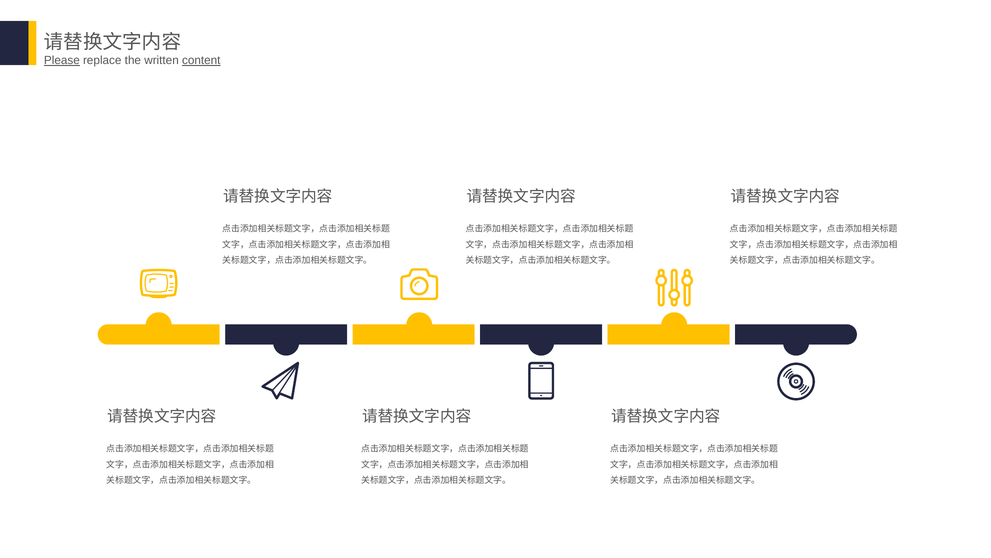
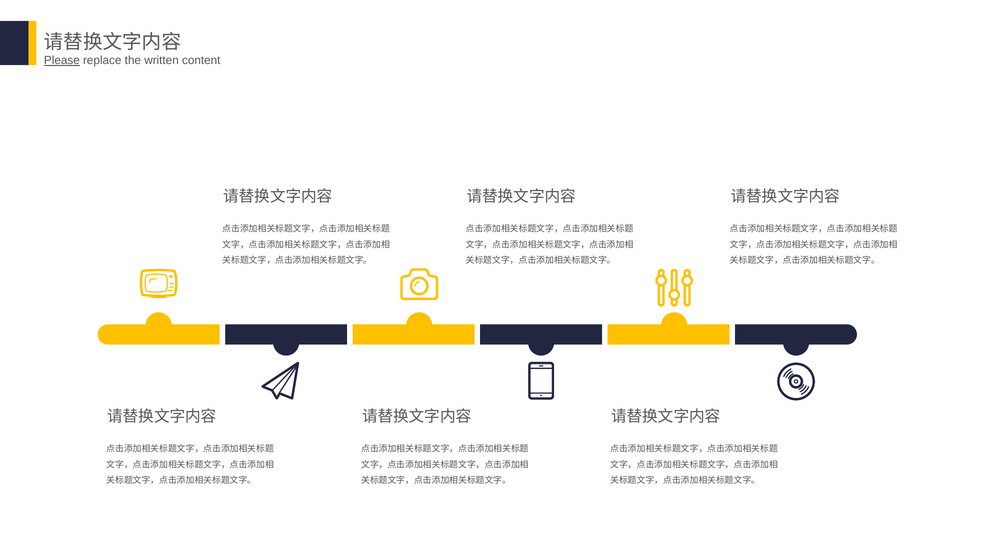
content underline: present -> none (201, 60)
